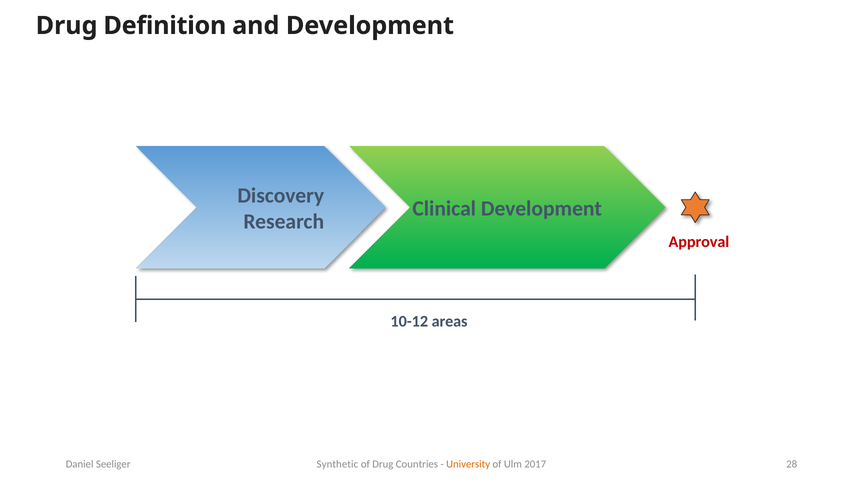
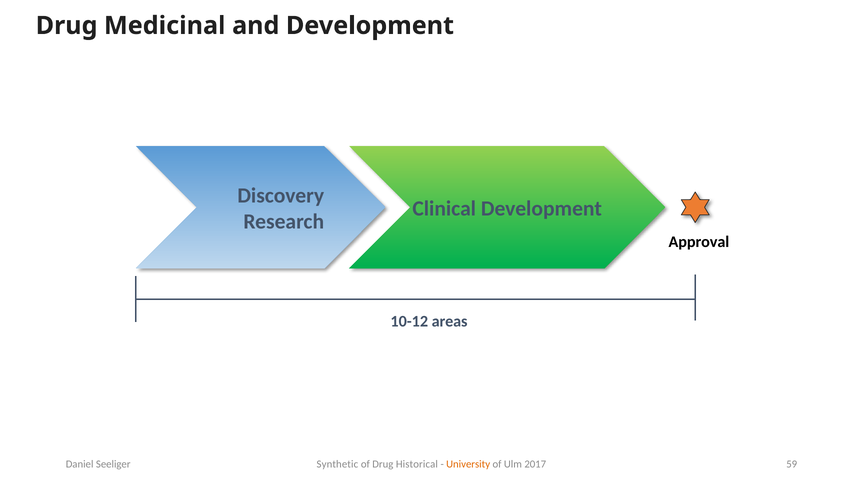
Definition: Definition -> Medicinal (165, 26)
Approval colour: red -> black (699, 241)
Countries: Countries -> Historical (417, 463)
28: 28 -> 59 (792, 463)
